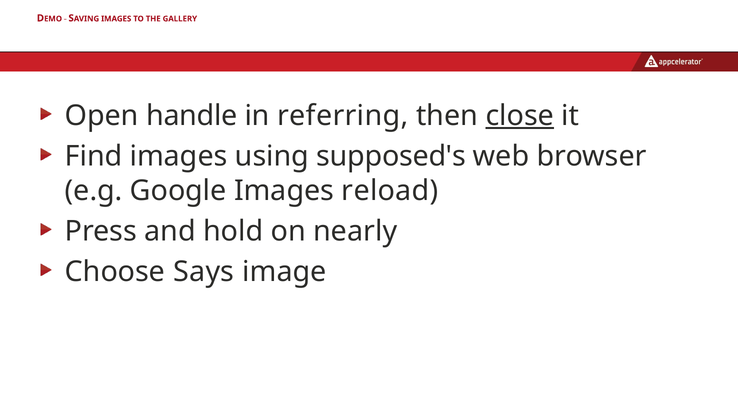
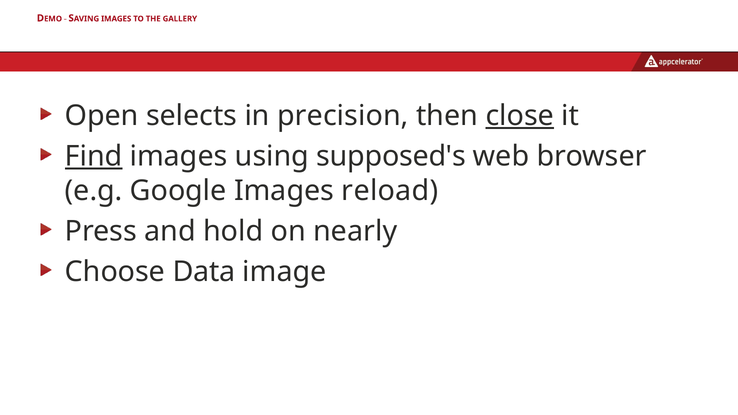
handle: handle -> selects (192, 116)
referring: referring -> precision (343, 116)
Find underline: none -> present (94, 156)
Says: Says -> Data (204, 272)
